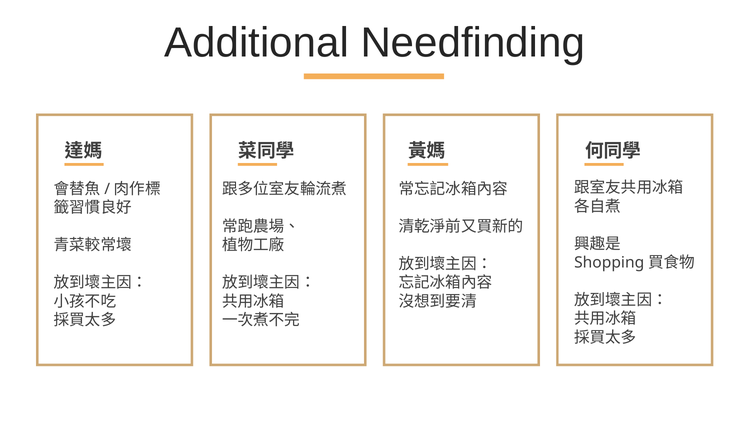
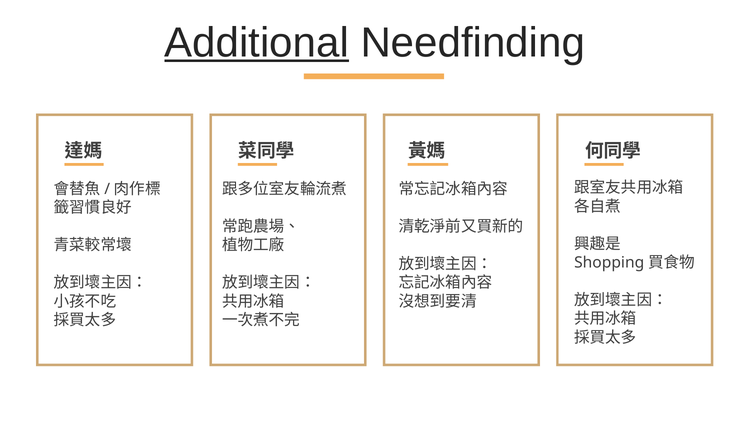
Additional underline: none -> present (257, 43)
